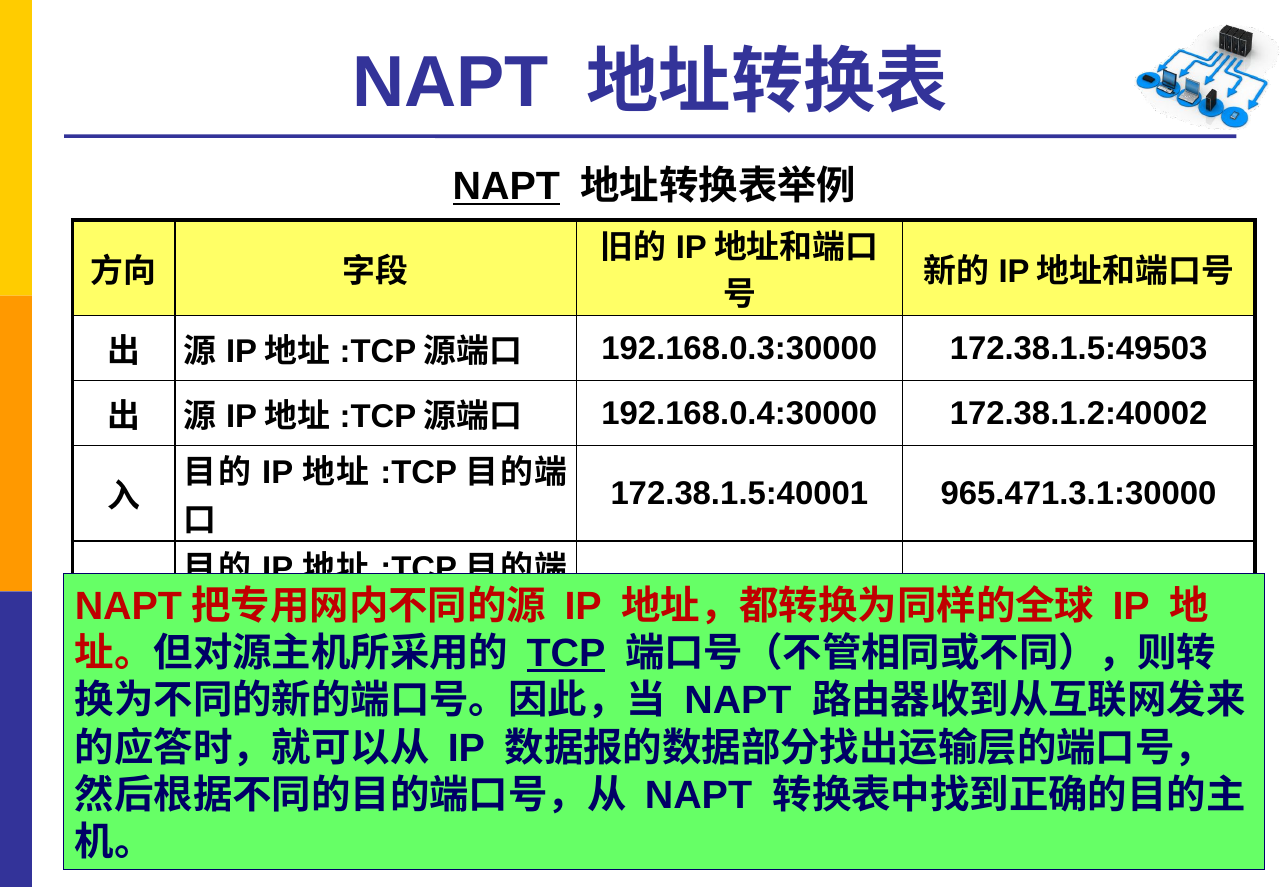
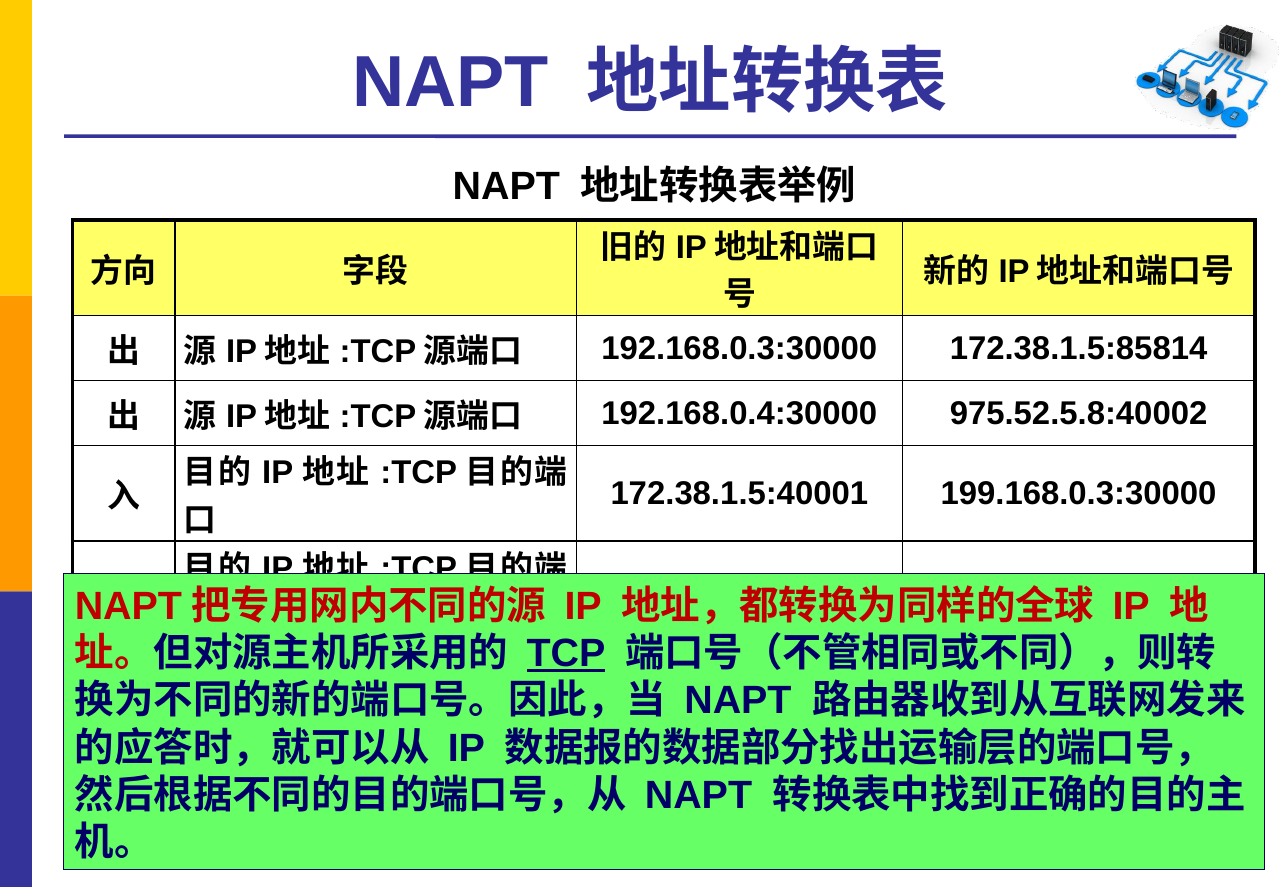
NAPT underline: present -> none (506, 187)
172.38.1.5:49503: 172.38.1.5:49503 -> 172.38.1.5:85814 (1079, 348)
172.38.1.2:40002: 172.38.1.2:40002 -> 975.52.5.8:40002 (1079, 414)
965.471.3.1:30000: 965.471.3.1:30000 -> 199.168.0.3:30000 (1079, 494)
